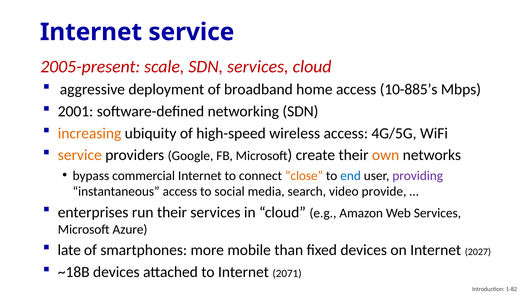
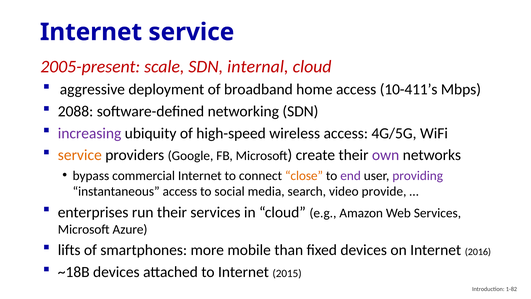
SDN services: services -> internal (258, 67)
10-885’s: 10-885’s -> 10-411’s (409, 89)
2001: 2001 -> 2088 (76, 111)
increasing colour: orange -> purple (90, 133)
own colour: orange -> purple (386, 155)
end colour: blue -> purple (351, 175)
late: late -> lifts (69, 250)
2027: 2027 -> 2016 (478, 252)
2071: 2071 -> 2015 (287, 273)
